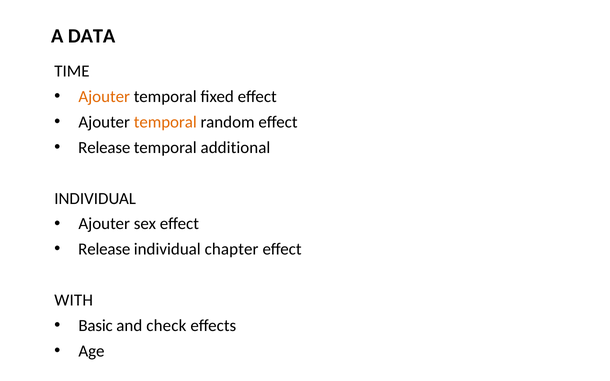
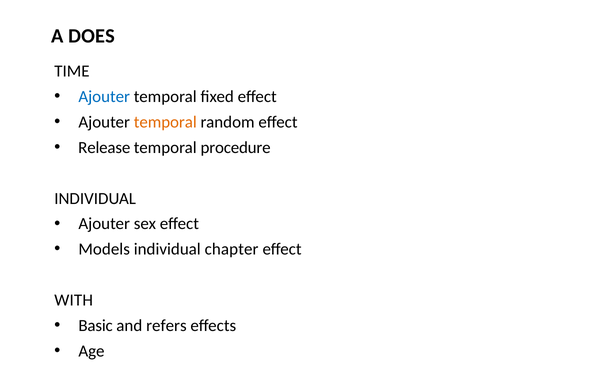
DATA: DATA -> DOES (91, 36)
Ajouter colour: orange -> blue (104, 97)
additional: additional -> procedure (236, 148)
Release: Release -> Models (104, 249)
check: check -> refers (166, 326)
